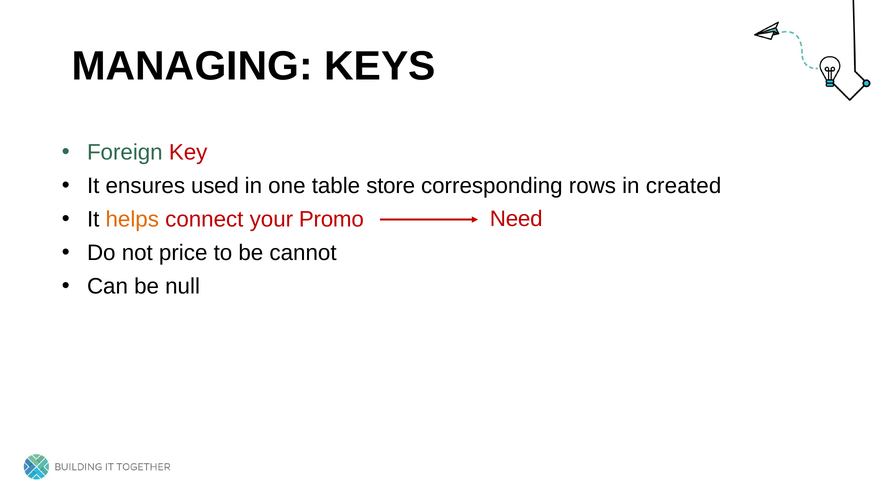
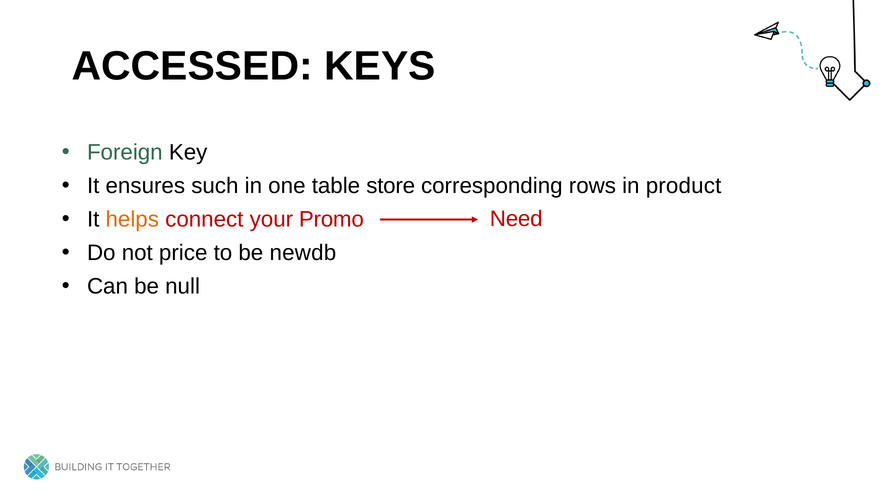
MANAGING: MANAGING -> ACCESSED (192, 66)
Key colour: red -> black (188, 152)
used: used -> such (215, 186)
created: created -> product (684, 186)
cannot: cannot -> newdb (303, 253)
